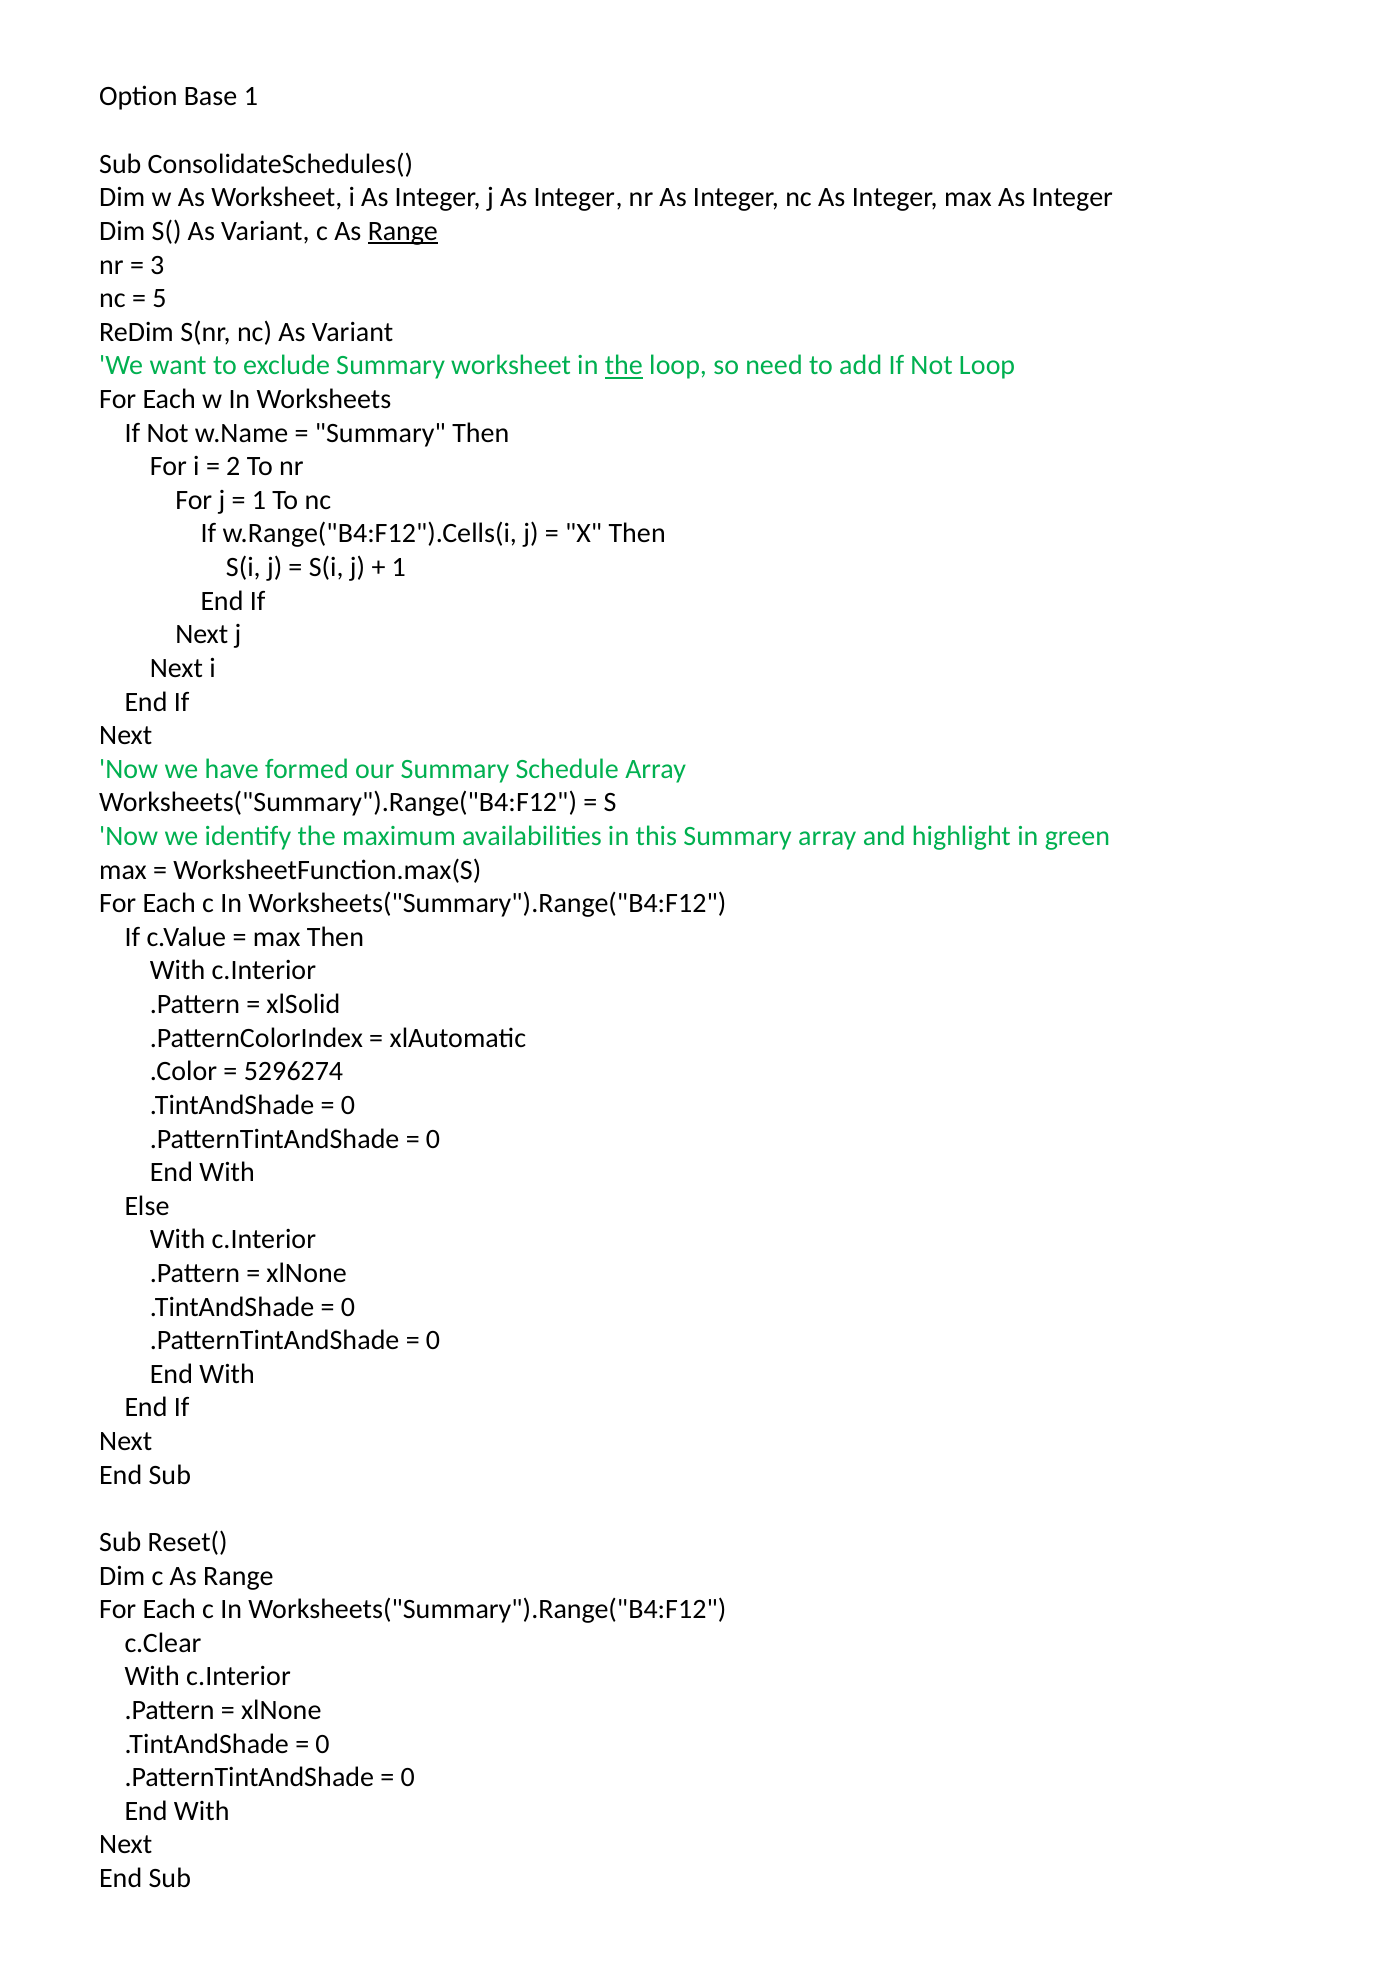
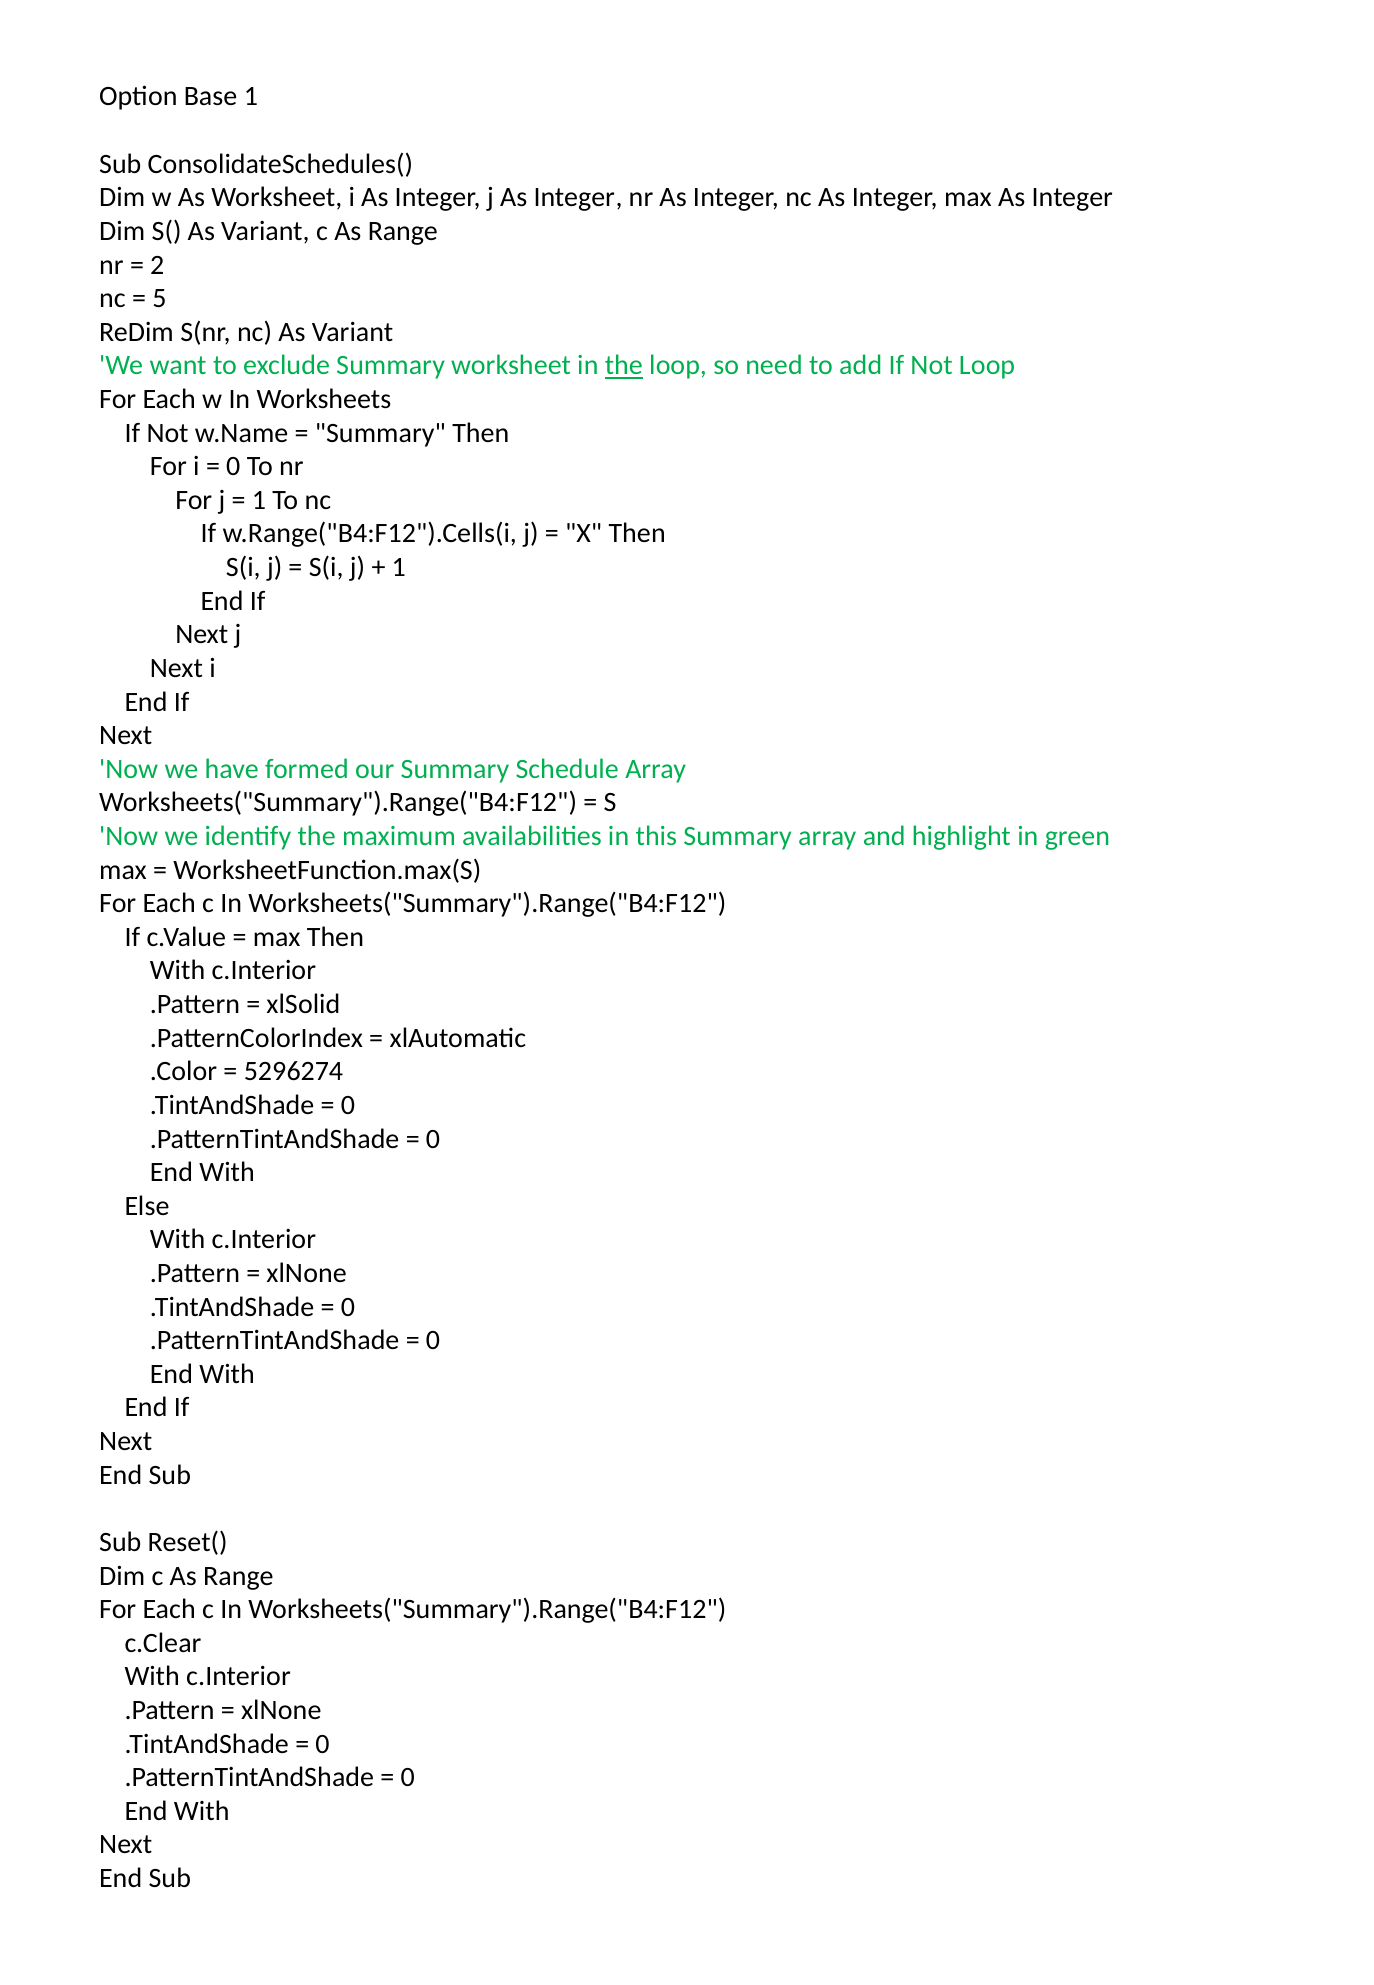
Range underline: present -> none (403, 231)
3: 3 -> 2 (157, 265)
2: 2 -> 0 (233, 466)
